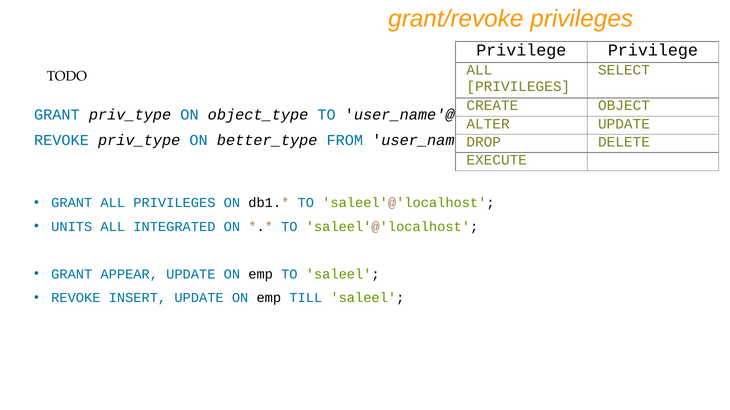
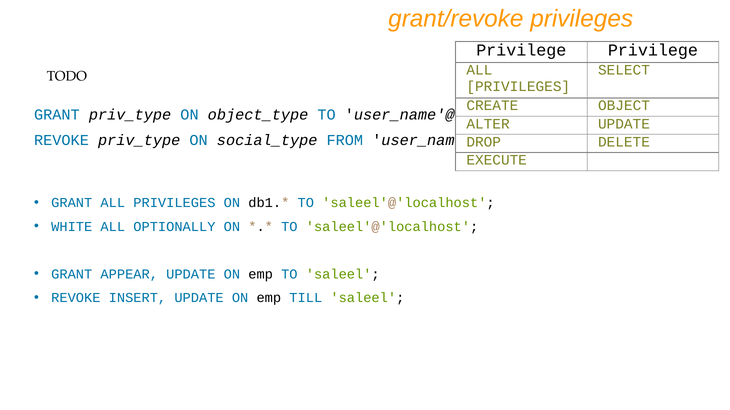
better_type: better_type -> social_type (267, 140)
UNITS: UNITS -> WHITE (72, 227)
INTEGRATED: INTEGRATED -> OPTIONALLY (174, 227)
